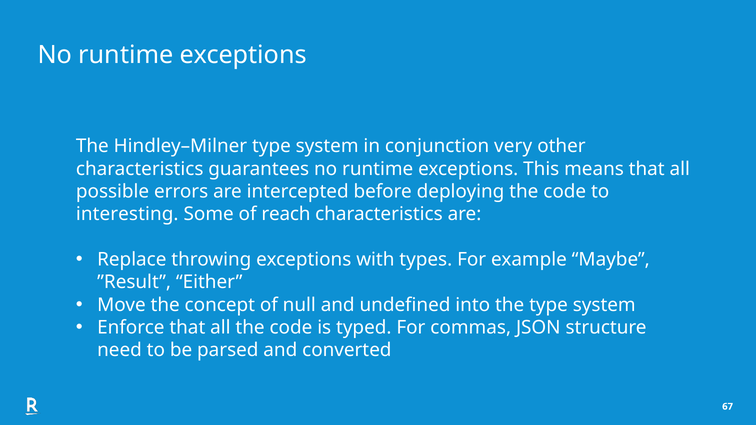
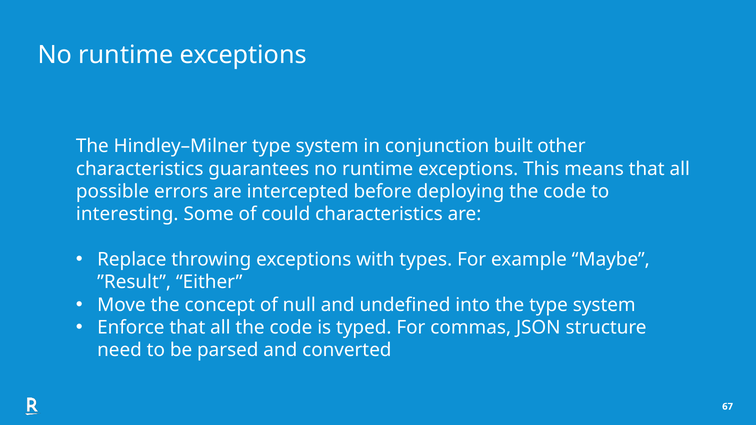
very: very -> built (513, 146)
reach: reach -> could (286, 214)
